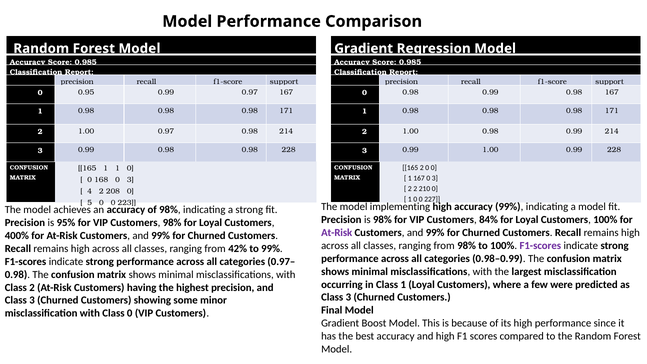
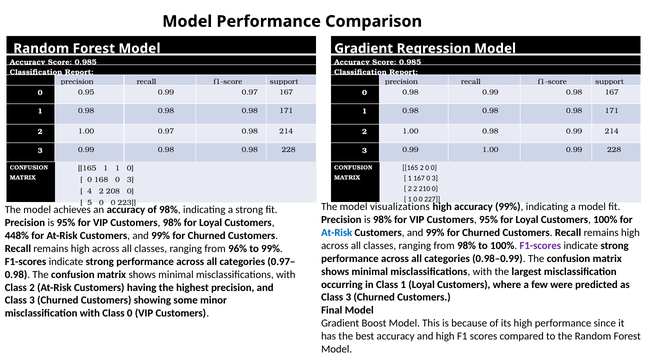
implementing: implementing -> visualizations (400, 207)
Customers 84%: 84% -> 95% (489, 220)
At-Risk colour: purple -> blue (337, 233)
400%: 400% -> 448% (17, 236)
42%: 42% -> 96% (238, 249)
